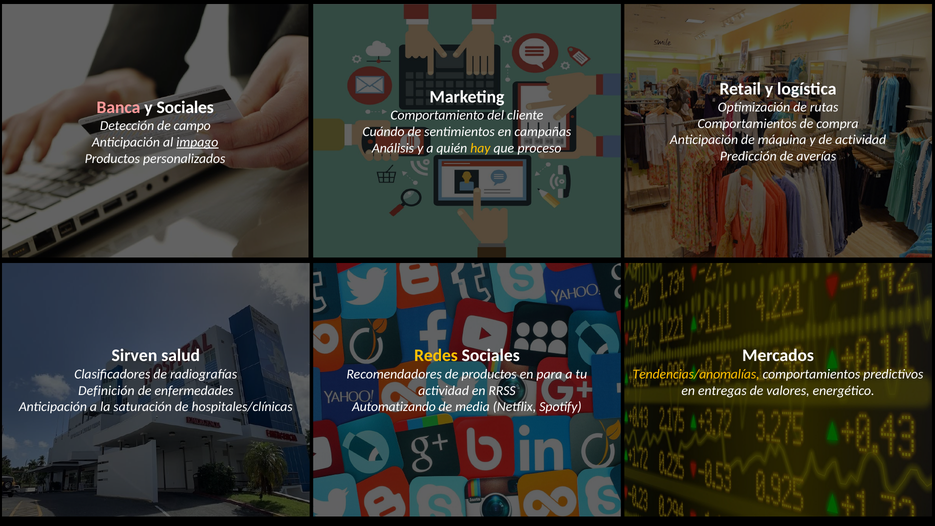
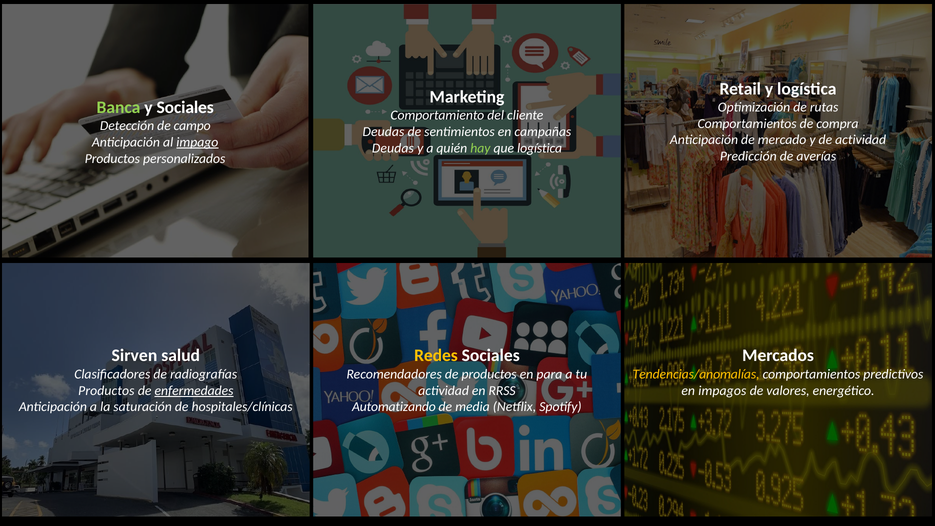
Banca colour: pink -> light green (118, 107)
Cuándo: Cuándo -> Deudas (383, 132)
máquina: máquina -> mercado (782, 140)
Análisis: Análisis -> Deudas (393, 148)
hay colour: yellow -> light green (480, 148)
que proceso: proceso -> logística (540, 148)
Definición: Definición -> Productos (106, 390)
enfermedades underline: none -> present (194, 390)
entregas: entregas -> impagos (722, 390)
